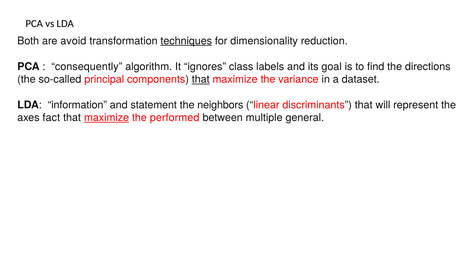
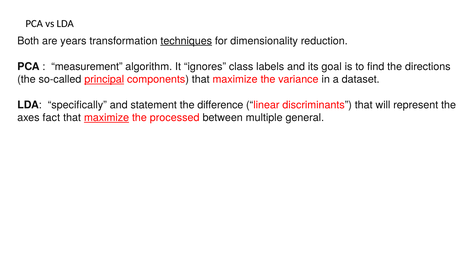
avoid: avoid -> years (73, 41)
consequently: consequently -> measurement (87, 67)
principal underline: none -> present (104, 79)
that underline: present -> none (201, 79)
information: information -> specifically (77, 105)
neighbors: neighbors -> difference (220, 105)
performed: performed -> processed (175, 118)
